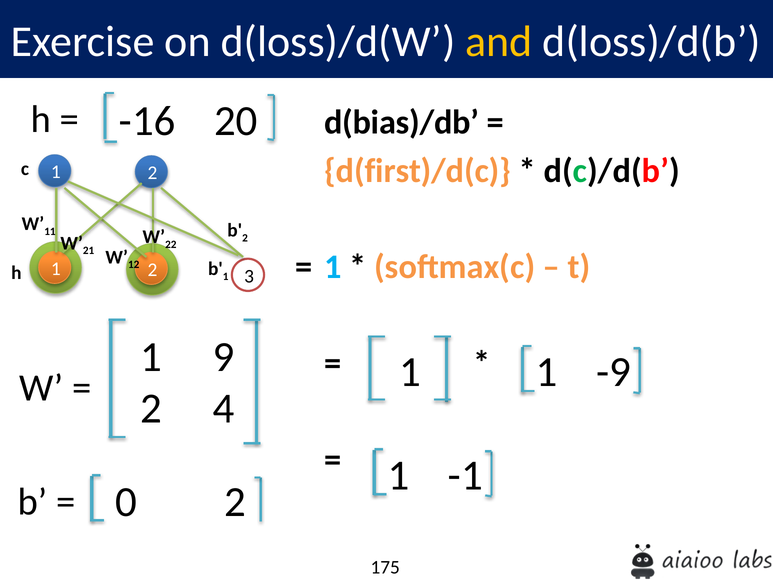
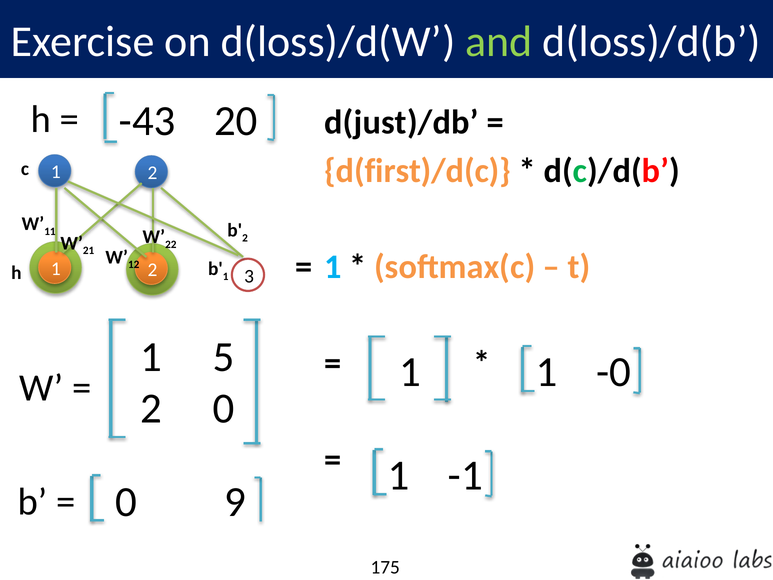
and colour: yellow -> light green (499, 42)
-16: -16 -> -43 (147, 121)
d(bias)/db: d(bias)/db -> d(just)/db (401, 123)
9: 9 -> 5 (224, 357)
-9: -9 -> -0 (614, 372)
2 4: 4 -> 0 (224, 408)
0 2: 2 -> 9 (235, 502)
